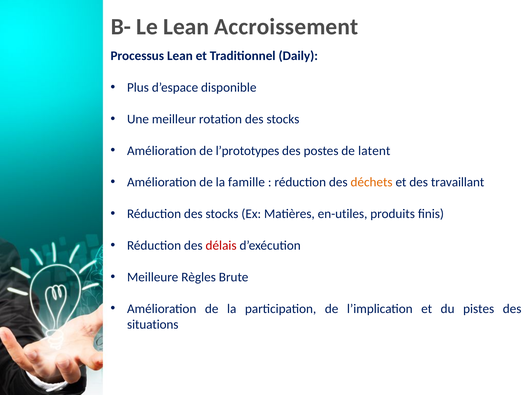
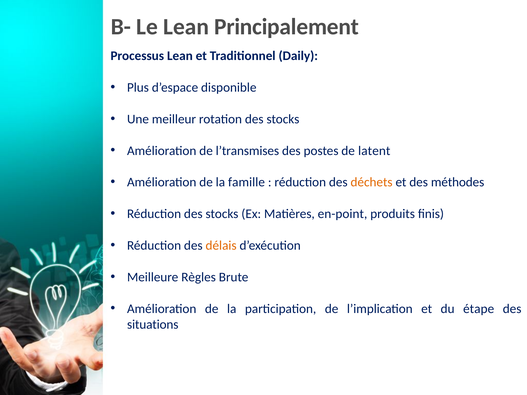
Accroissement: Accroissement -> Principalement (286, 27)
l’prototypes: l’prototypes -> l’transmises (247, 151)
travaillant: travaillant -> méthodes (458, 182)
en-utiles: en-utiles -> en-point (343, 214)
délais colour: red -> orange (221, 246)
pistes: pistes -> étape (479, 309)
